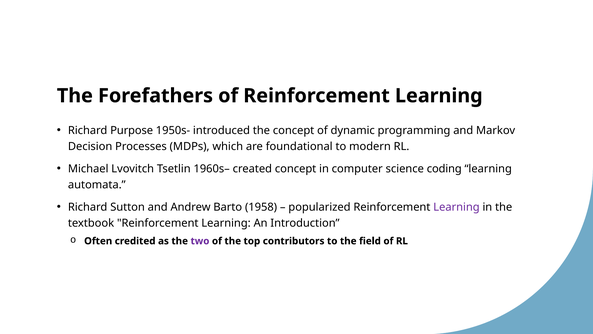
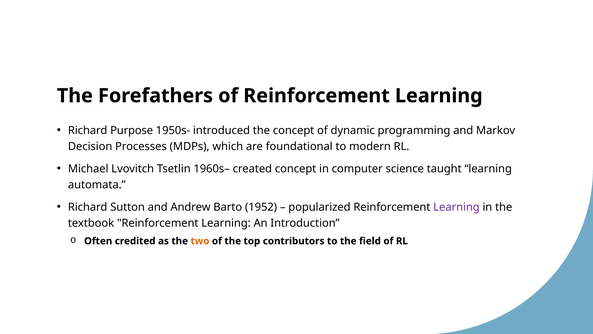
coding: coding -> taught (444, 169)
1958: 1958 -> 1952 (261, 207)
two colour: purple -> orange (200, 241)
